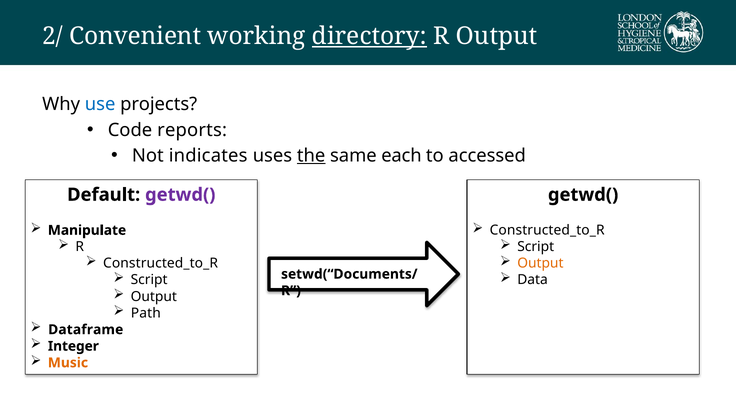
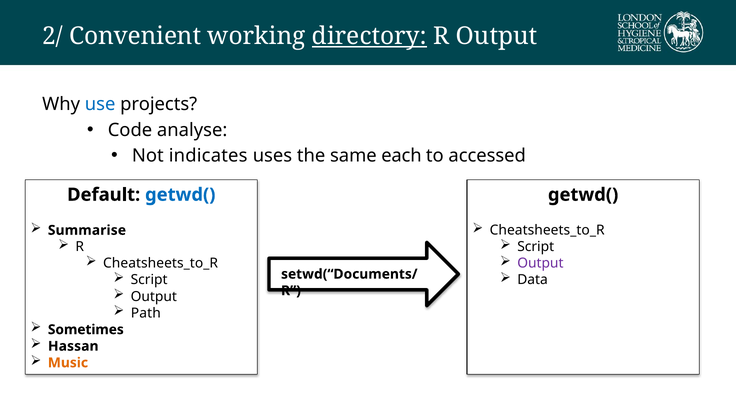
reports: reports -> analyse (192, 130)
the underline: present -> none (311, 156)
getwd( colour: purple -> blue (180, 195)
Manipulate: Manipulate -> Summarise (87, 230)
Constructed_to_R: Constructed_to_R -> Cheatsheets_to_R (547, 230)
Constructed_to_R: Constructed_to_R -> Cheatsheets_to_R (161, 263)
Output colour: orange -> purple (540, 263)
Dataframe: Dataframe -> Sometimes (86, 330)
Integer: Integer -> Hassan (73, 346)
